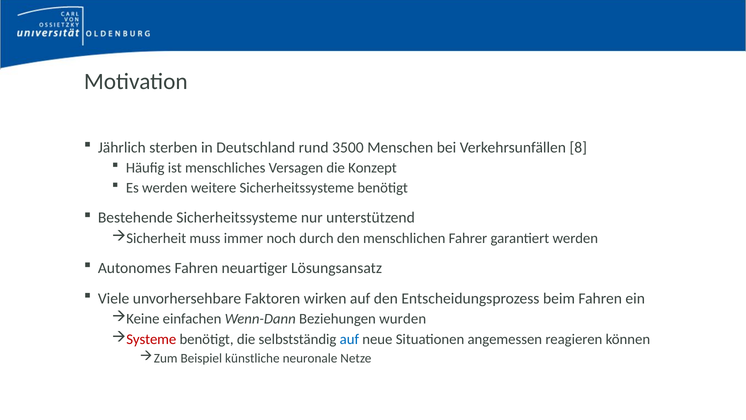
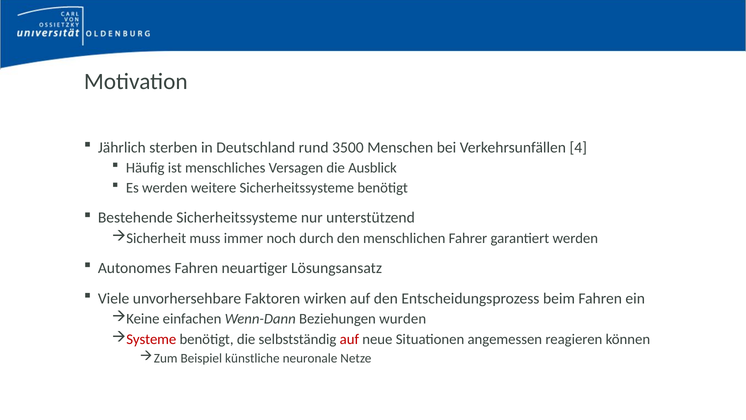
8: 8 -> 4 (578, 147)
Konzept: Konzept -> Ausblick (372, 168)
auf colour: blue -> red (349, 339)
